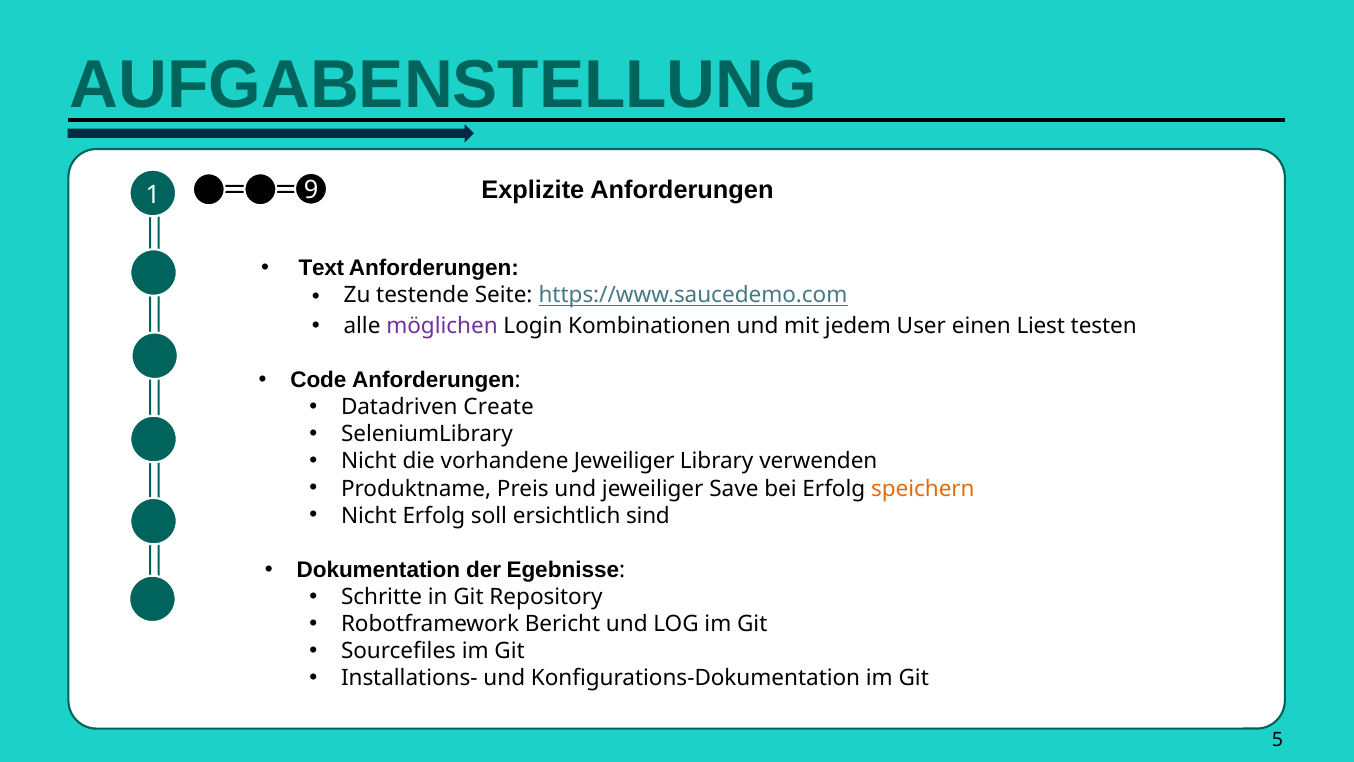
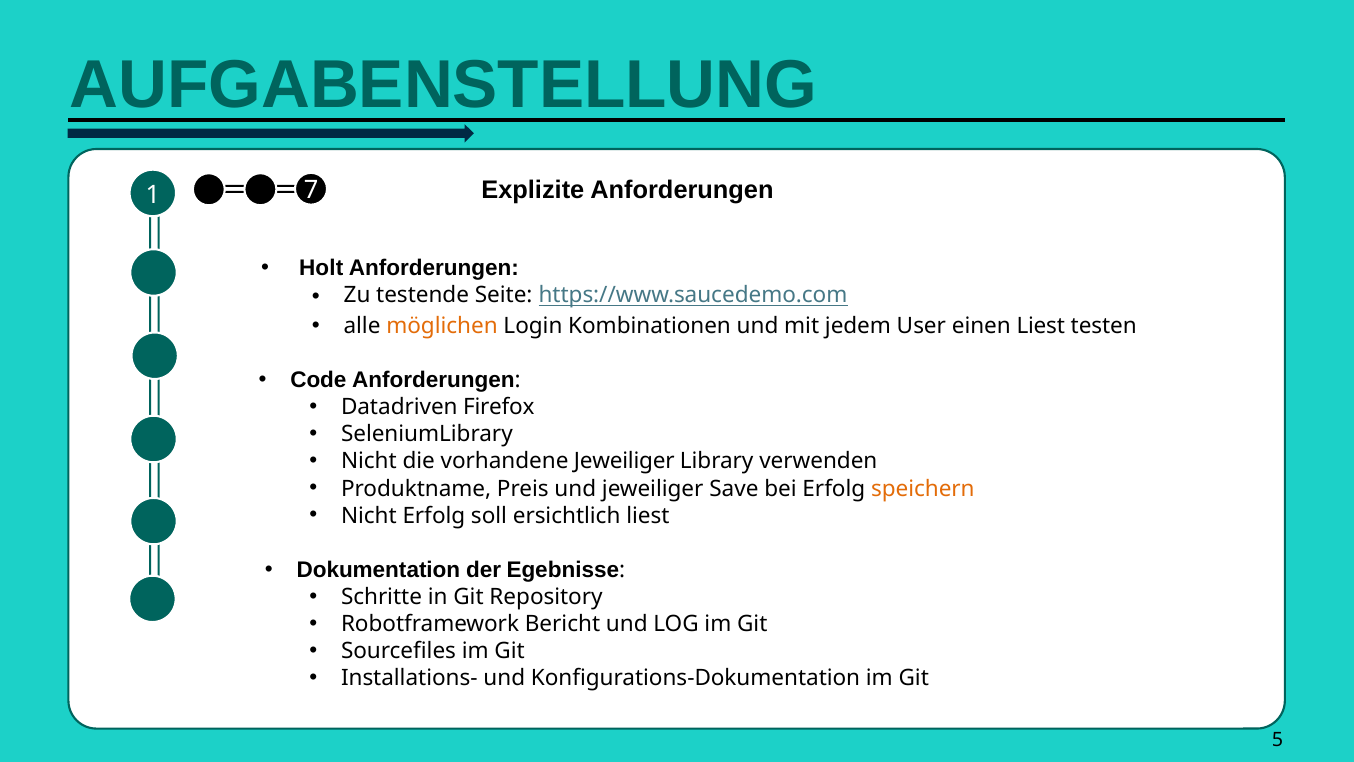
9: 9 -> 7 (311, 190)
Text: Text -> Holt (321, 268)
möglichen colour: purple -> orange (442, 326)
Create: Create -> Firefox (499, 407)
ersichtlich sind: sind -> liest (648, 515)
